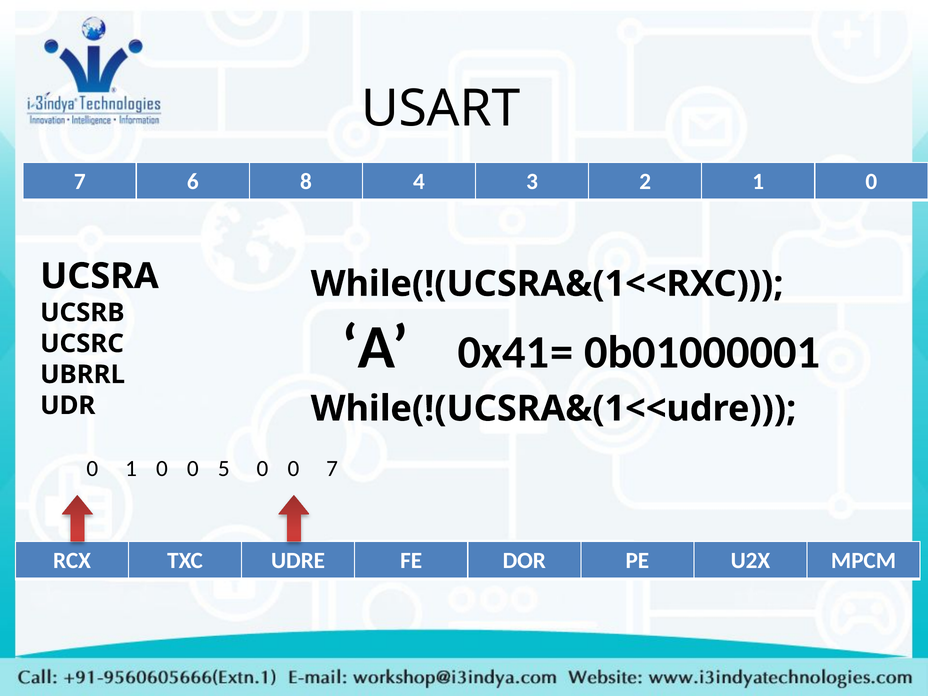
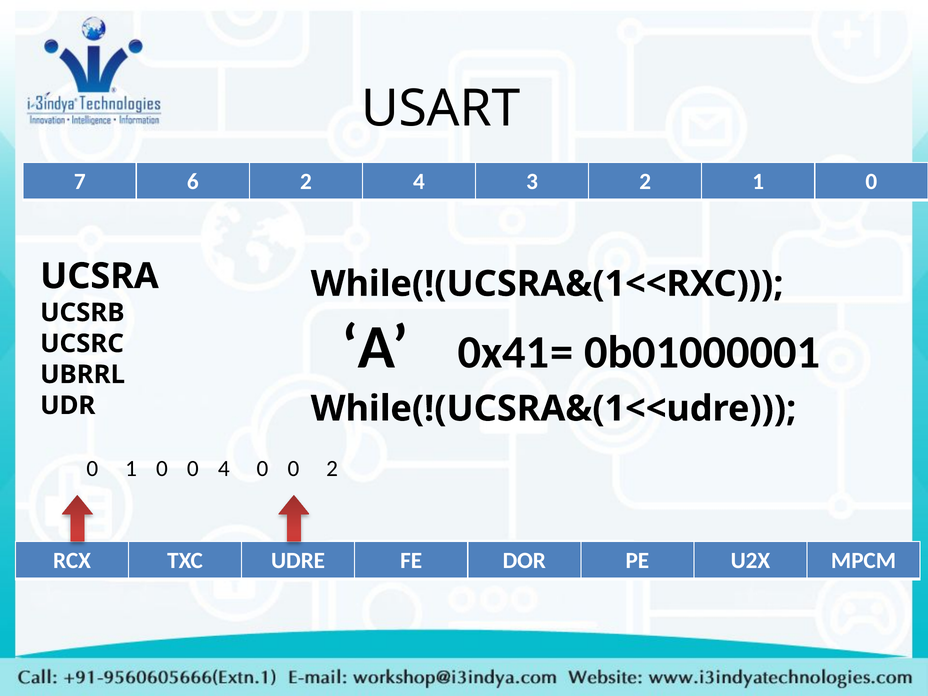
6 8: 8 -> 2 (306, 181)
0 5: 5 -> 4 (224, 469)
0 7: 7 -> 2 (332, 469)
